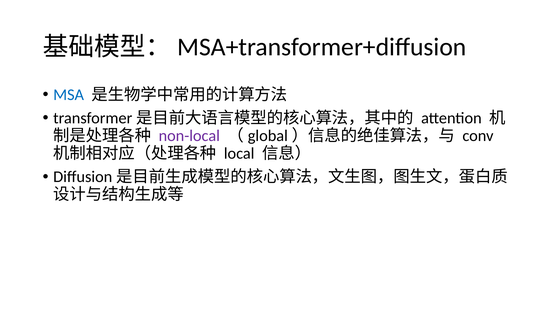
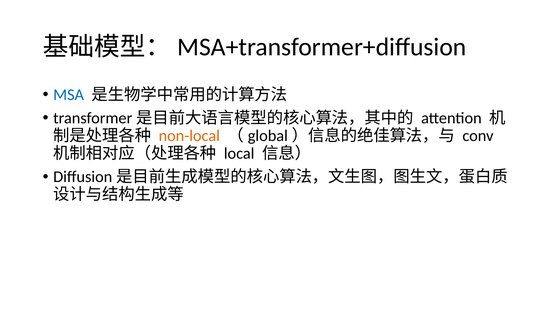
non-local colour: purple -> orange (189, 136)
